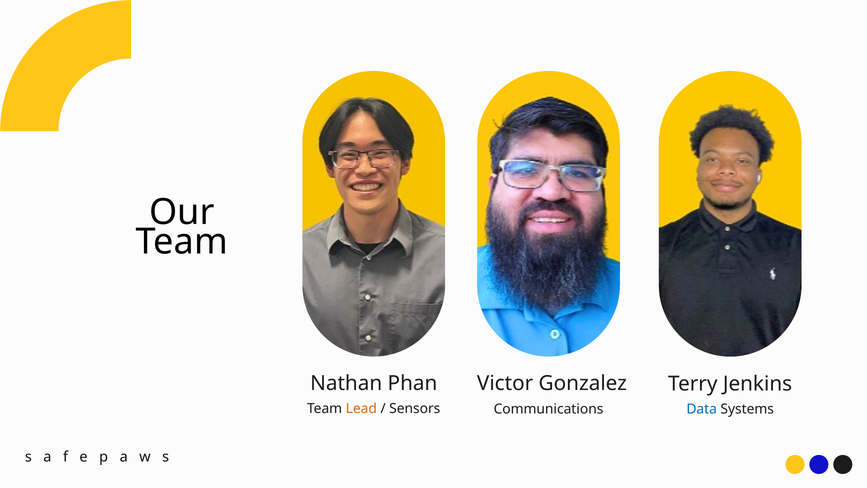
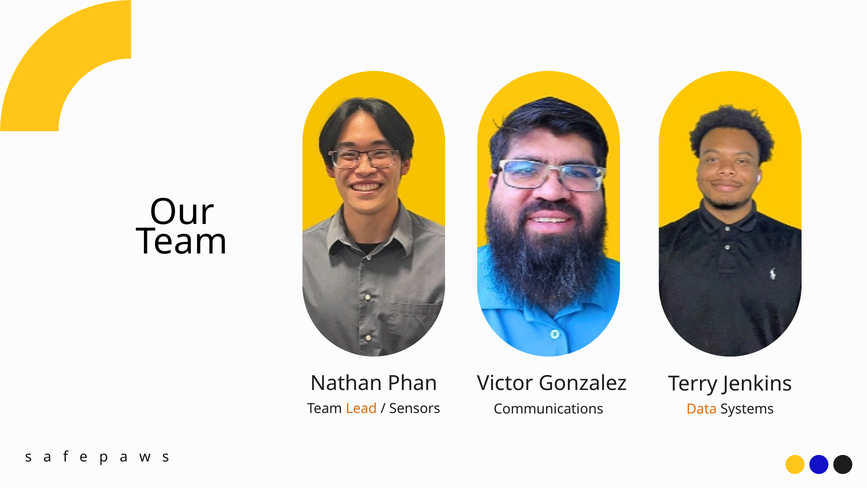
Data colour: blue -> orange (702, 409)
